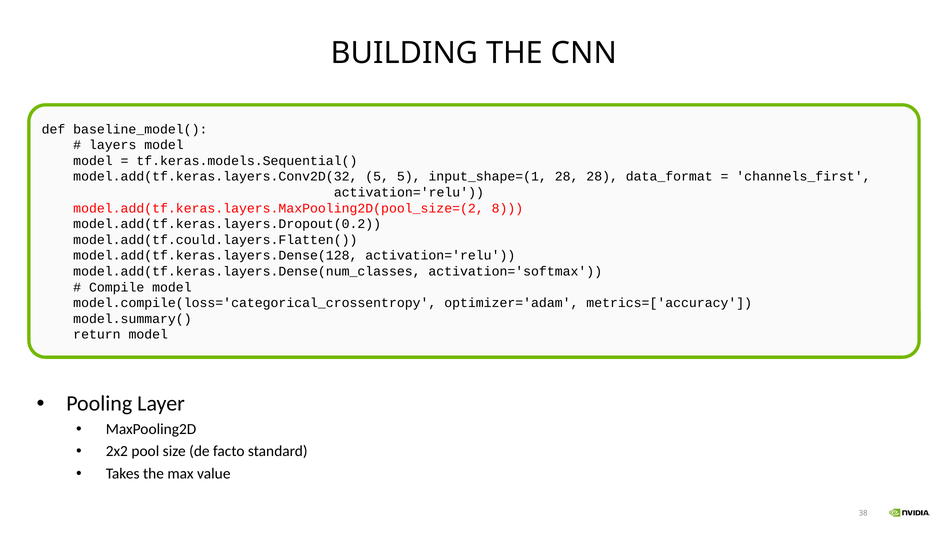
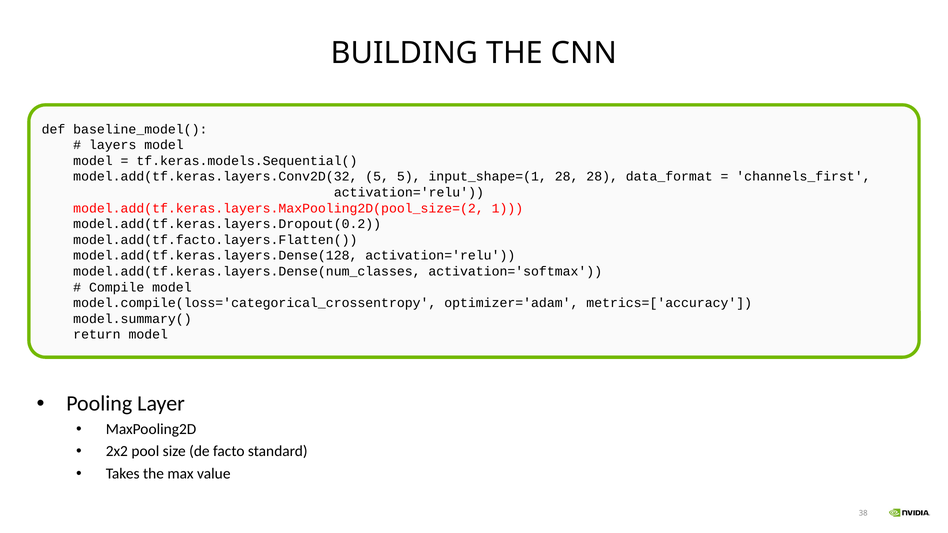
8: 8 -> 1 (507, 208)
model.add(tf.could.layers.Flatten(: model.add(tf.could.layers.Flatten( -> model.add(tf.facto.layers.Flatten( (215, 240)
